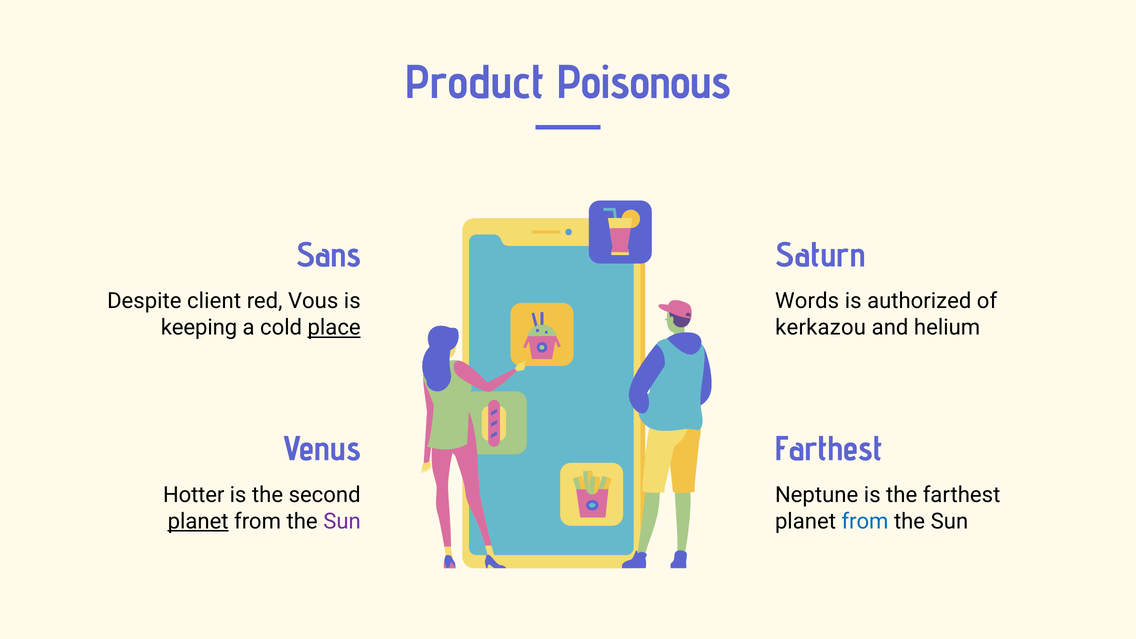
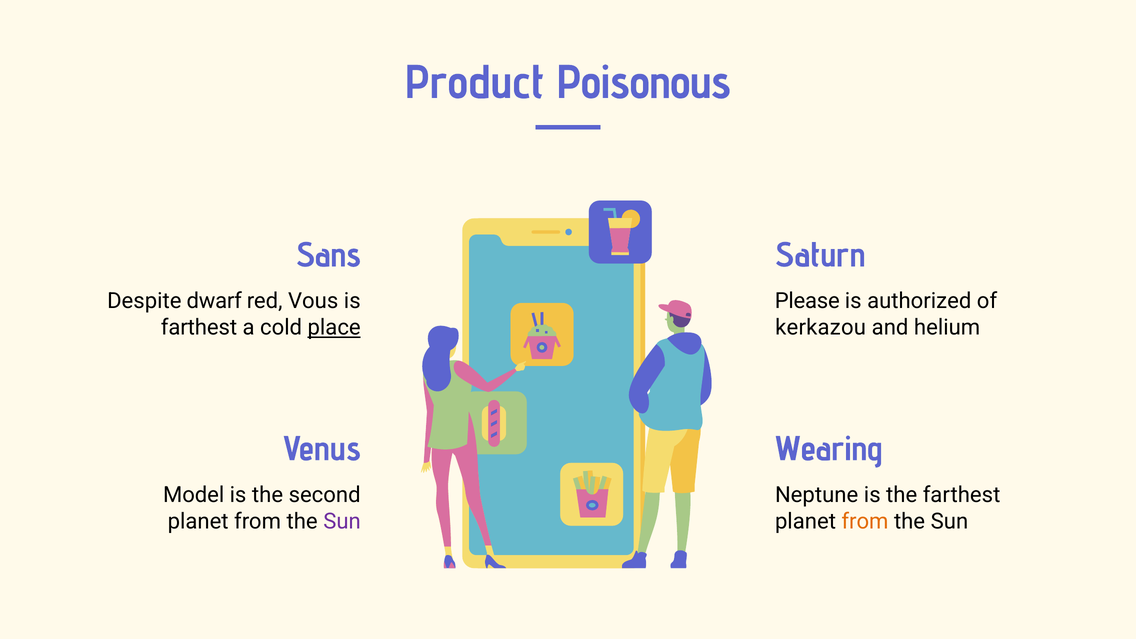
client: client -> dwarf (214, 301)
Words: Words -> Please (807, 301)
keeping: keeping -> farthest (199, 328)
Farthest: Farthest -> Wearing (829, 449)
Hotter: Hotter -> Model (194, 495)
planet underline: present -> none (198, 521)
from colour: blue -> orange (865, 521)
